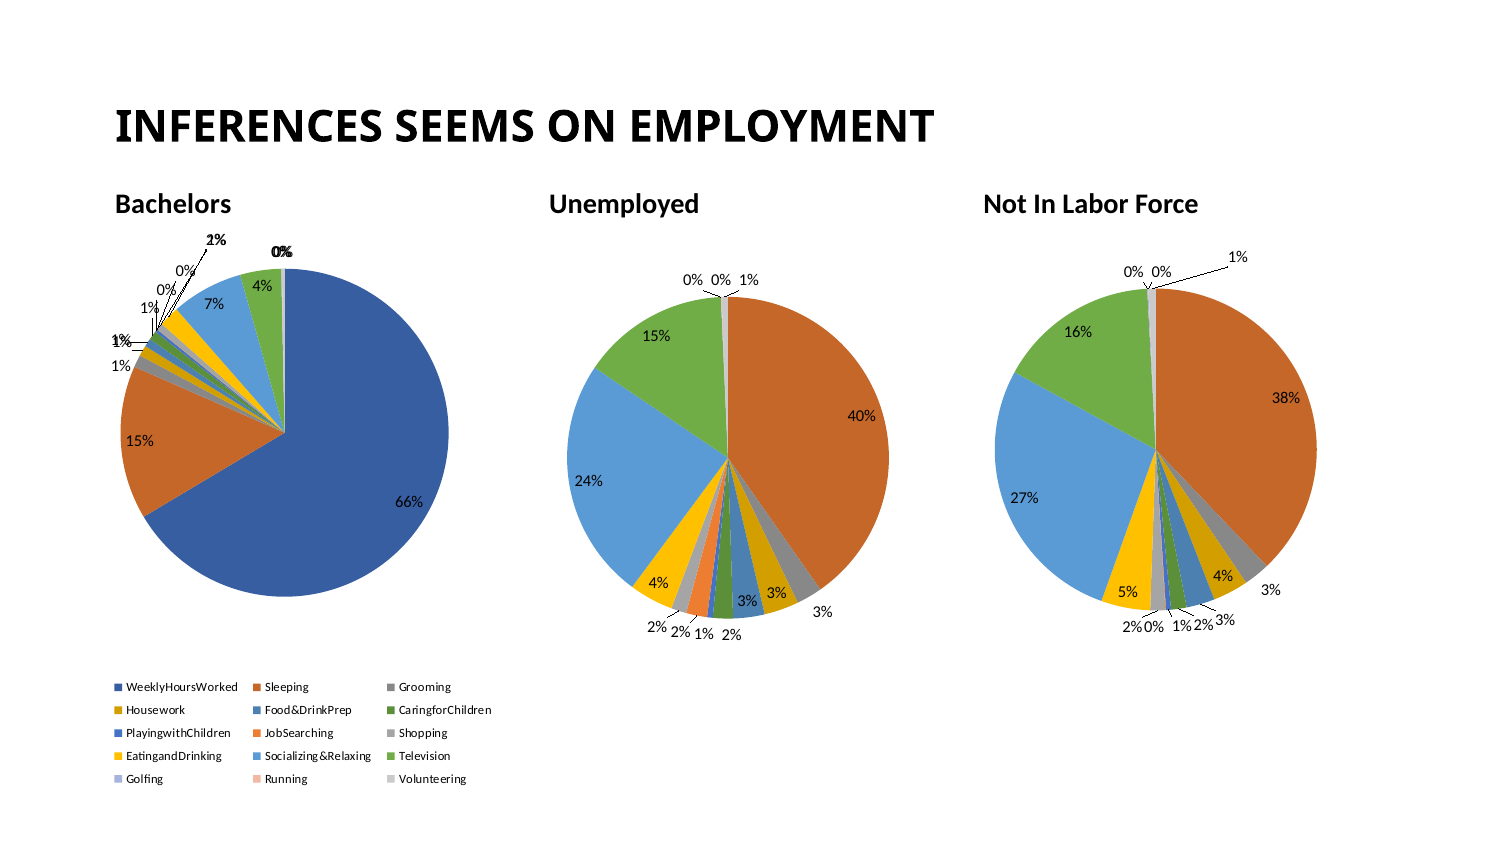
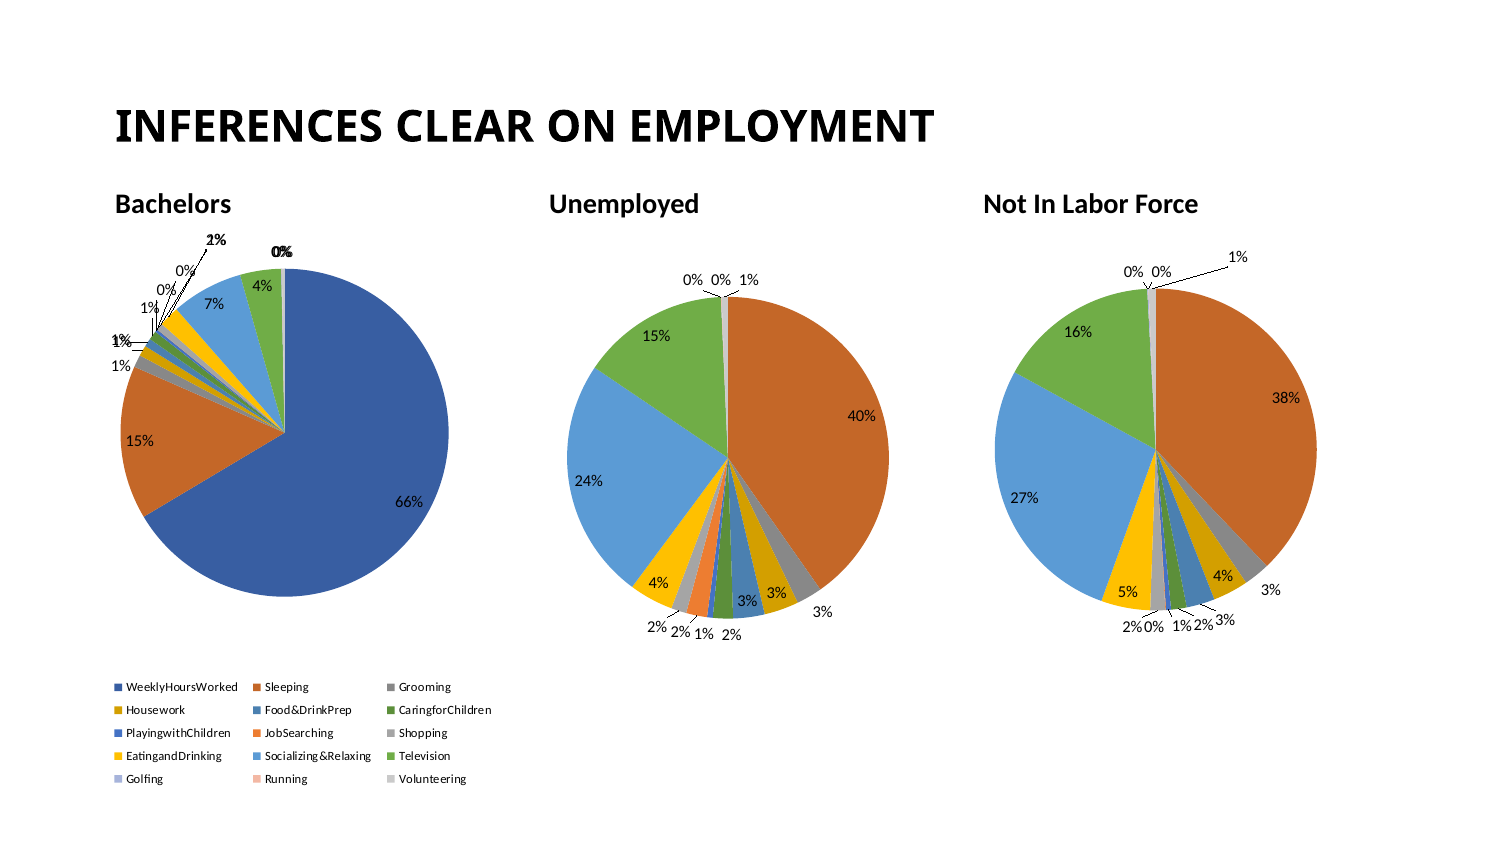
SEEMS: SEEMS -> CLEAR (465, 127)
